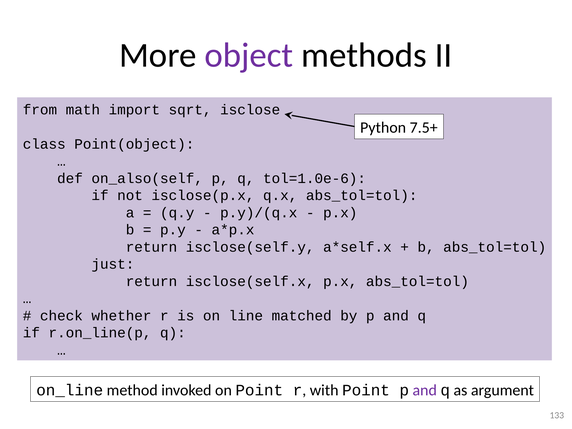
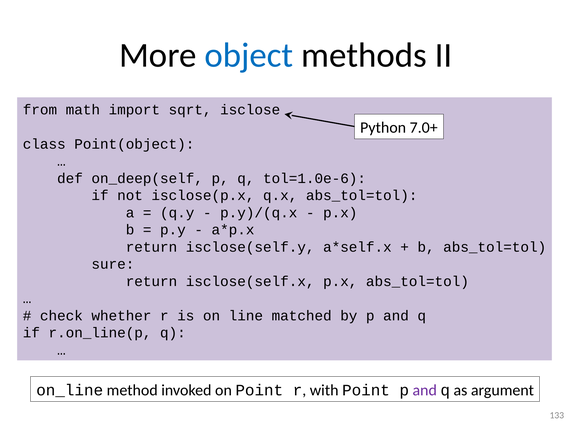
object colour: purple -> blue (249, 55)
7.5+: 7.5+ -> 7.0+ (424, 128)
on_also(self: on_also(self -> on_deep(self (147, 178)
just: just -> sure (113, 264)
